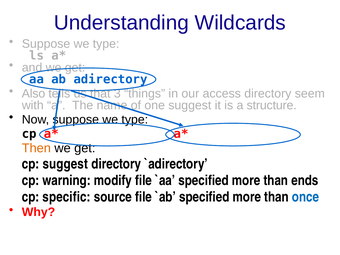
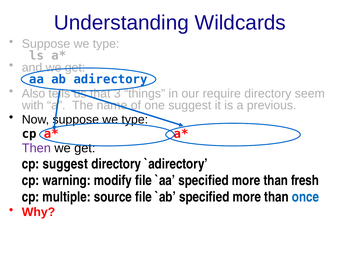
access: access -> require (222, 93)
structure: structure -> previous (272, 105)
Then colour: orange -> purple (36, 148)
ends: ends -> fresh (305, 180)
specific: specific -> multiple (67, 197)
